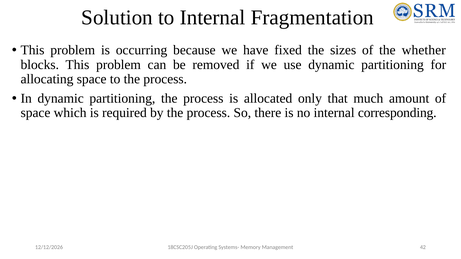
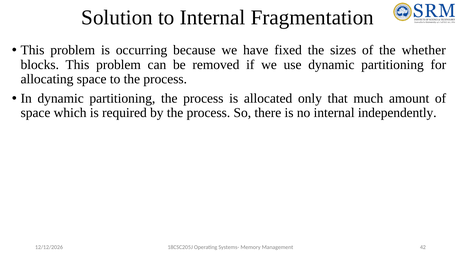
corresponding: corresponding -> independently (397, 113)
